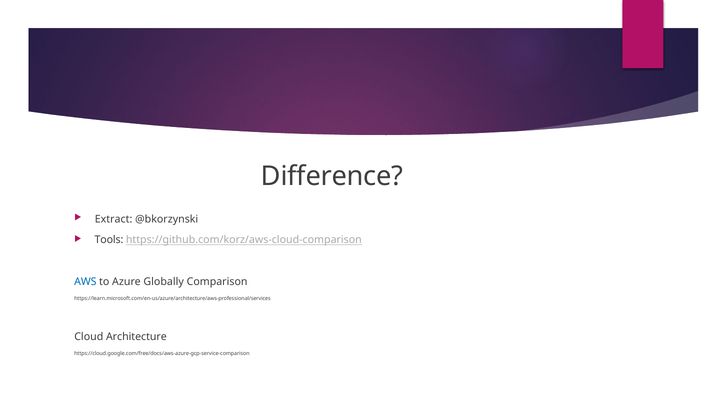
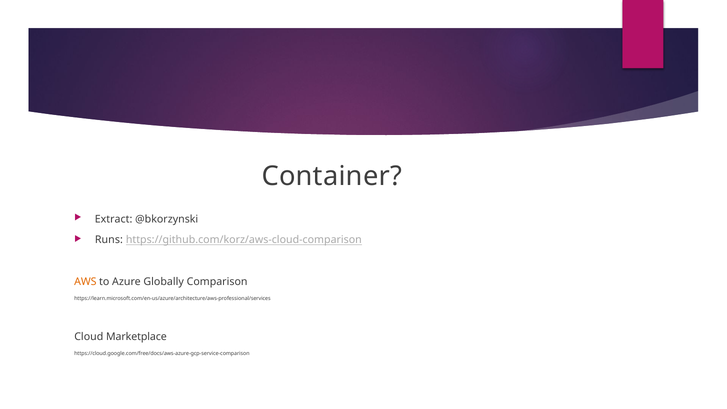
Difference: Difference -> Container (332, 176)
Tools: Tools -> Runs (109, 240)
AWS colour: blue -> orange (85, 282)
Architecture: Architecture -> Marketplace (136, 336)
